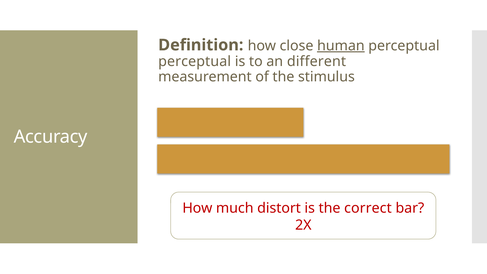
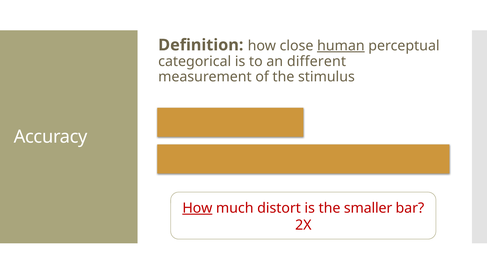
perceptual: perceptual -> categorical (195, 61)
How underline: none -> present (197, 208)
correct: correct -> smaller (368, 208)
